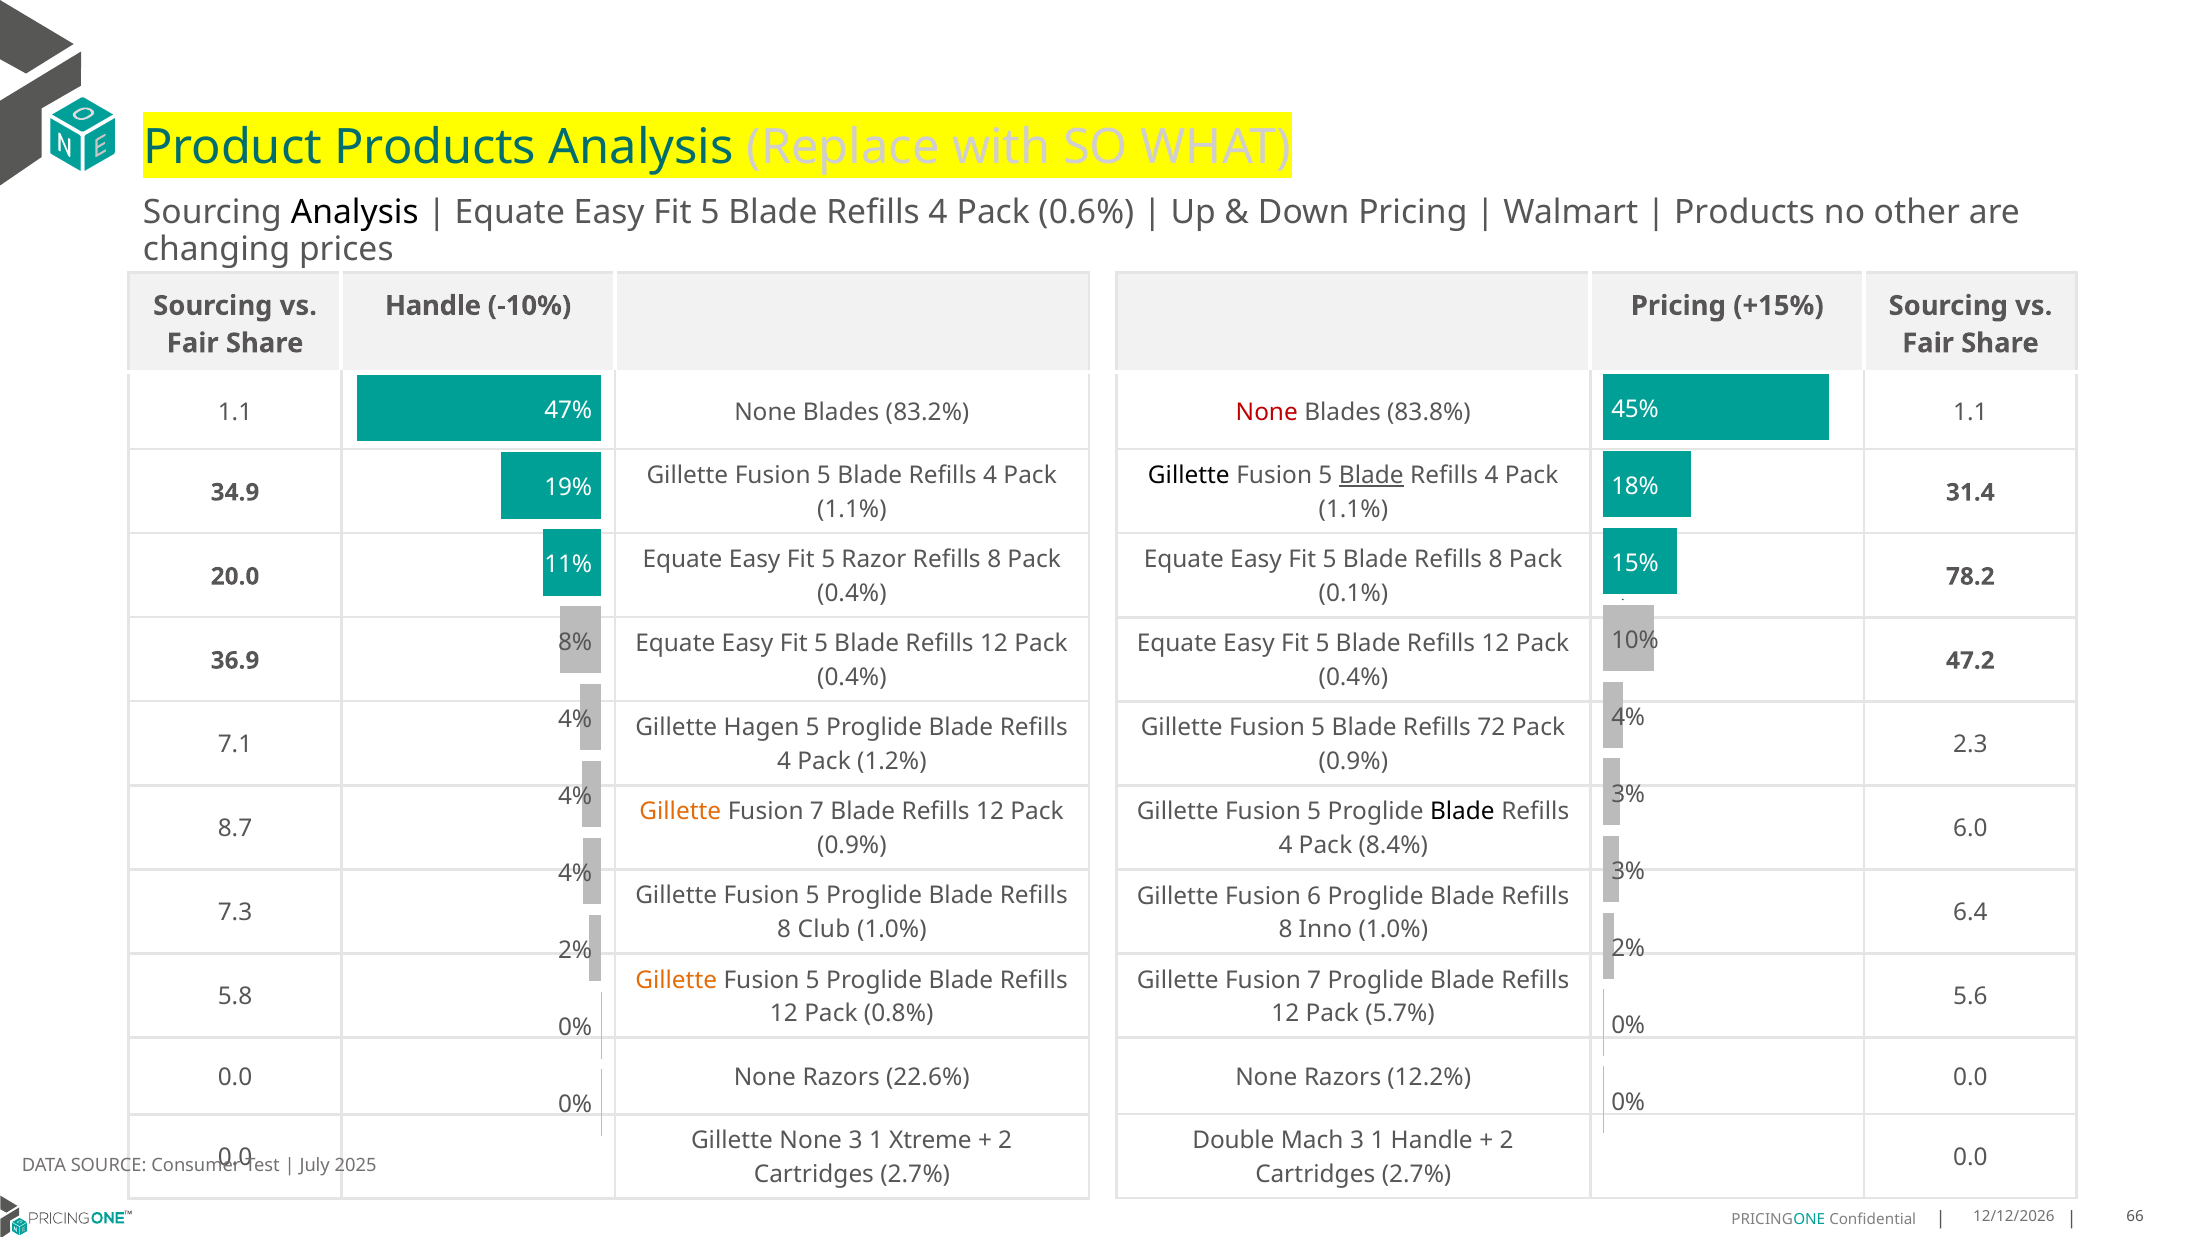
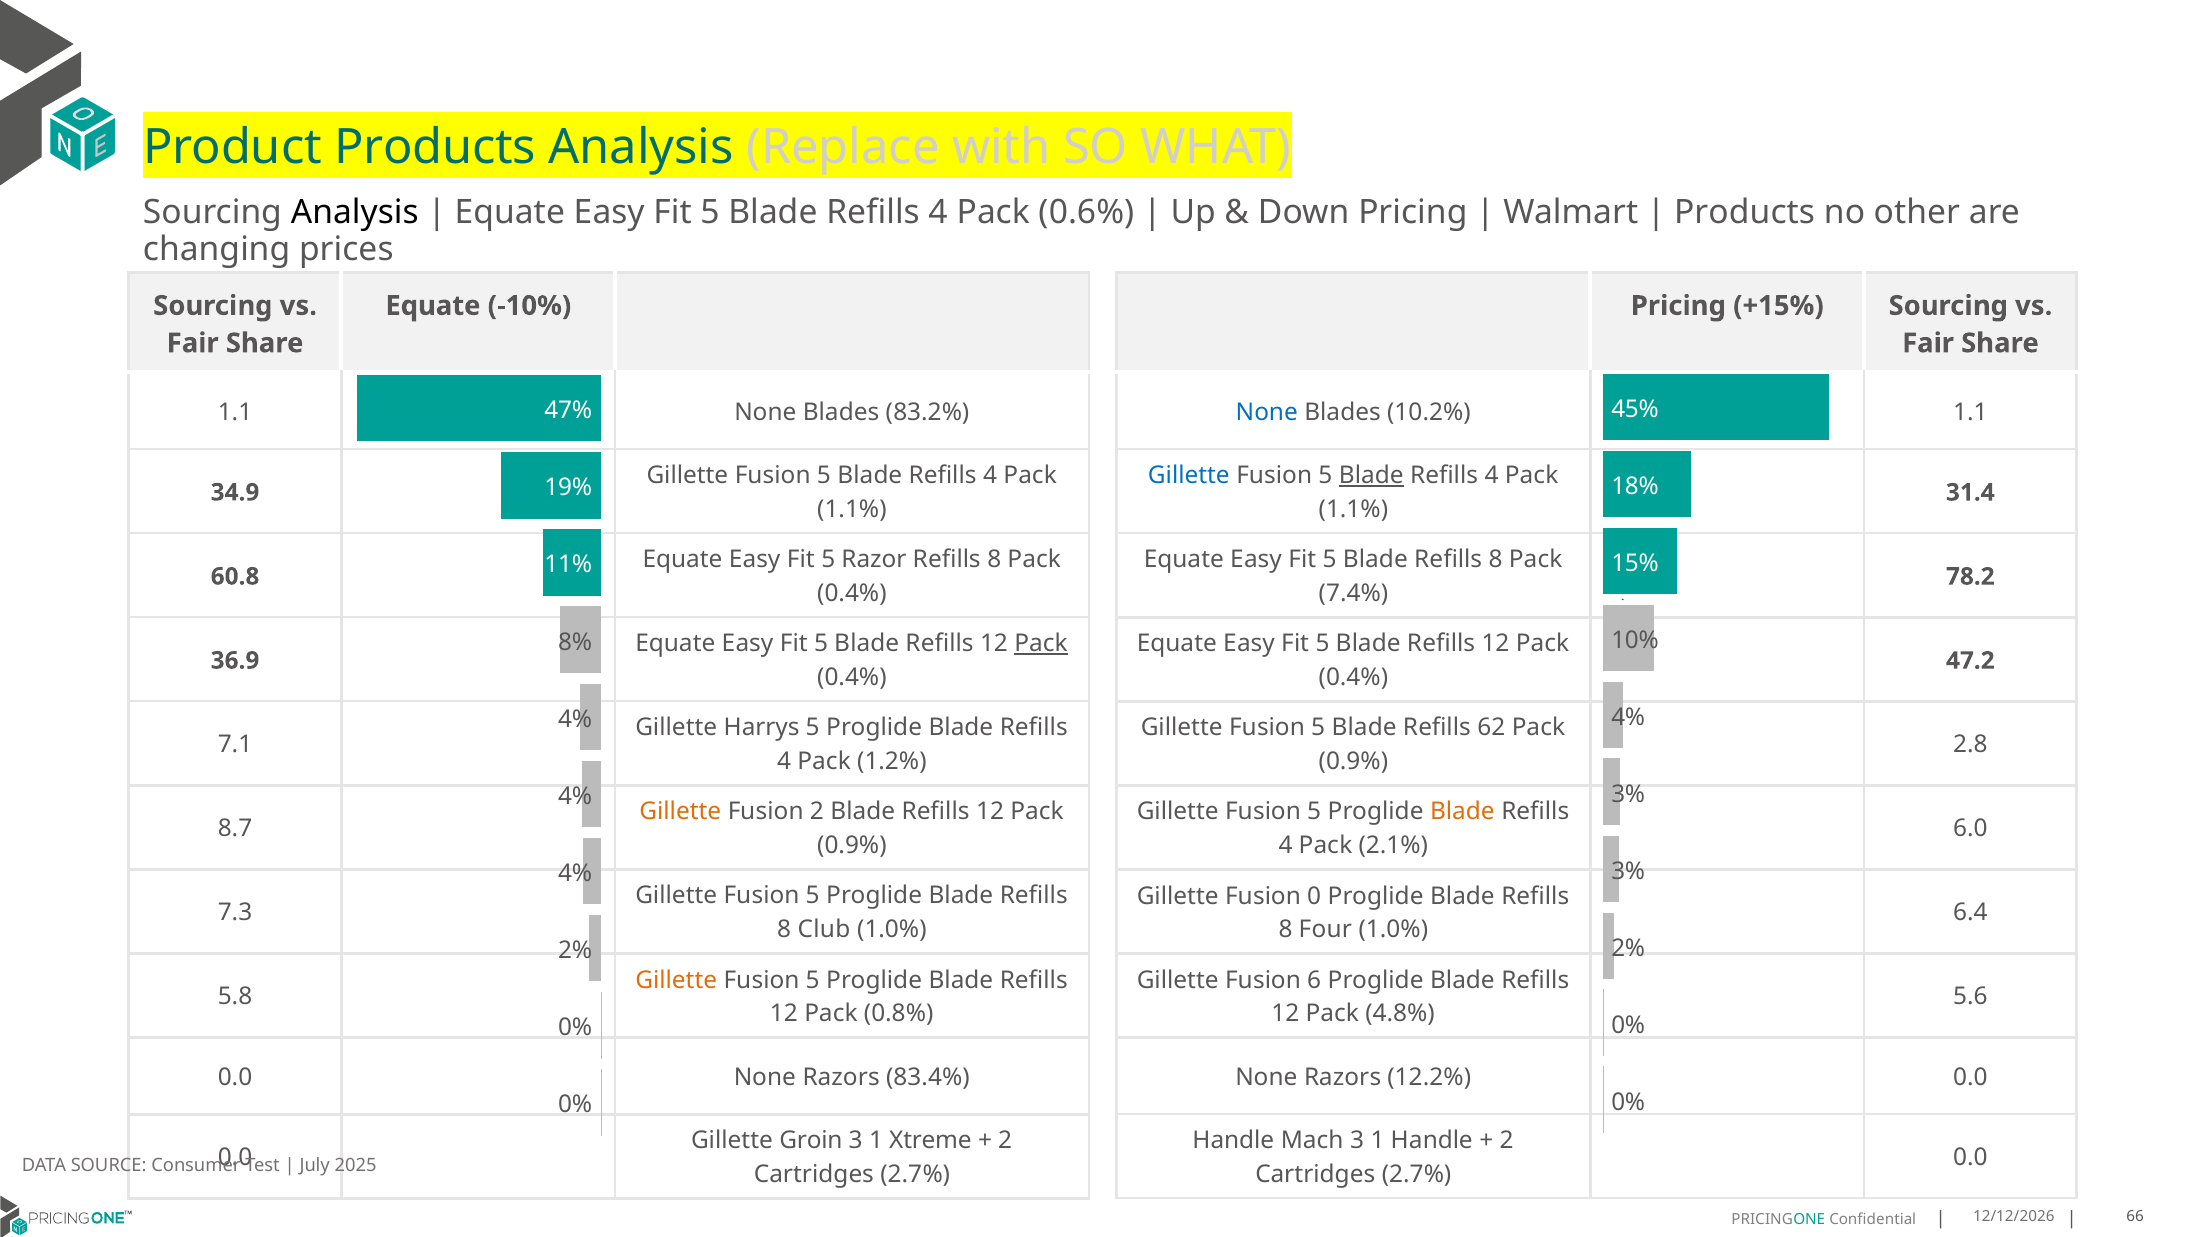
Handle: Handle -> Equate (433, 306)
None colour: red -> blue (1267, 412)
83.8%: 83.8% -> 10.2% (1429, 412)
Gillette colour: black -> blue (1189, 475)
20.0: 20.0 -> 60.8 (235, 576)
0.1%: 0.1% -> 7.4% (1353, 593)
Pack underline: none -> present (1041, 643)
Hagen: Hagen -> Harrys (762, 727)
72: 72 -> 62 (1491, 727)
2.3: 2.3 -> 2.8 (1970, 744)
7: 7 -> 2 (817, 811)
Blade colour: black -> orange (1462, 812)
8.4%: 8.4% -> 2.1% (1393, 845)
6: 6 -> 0 (1314, 896)
Inno: Inno -> Four (1325, 929)
7: 7 -> 6 (1314, 980)
5.7%: 5.7% -> 4.8% (1400, 1013)
22.6%: 22.6% -> 83.4% (928, 1077)
Double: Double -> Handle (1233, 1140)
Gillette None: None -> Groin (811, 1140)
